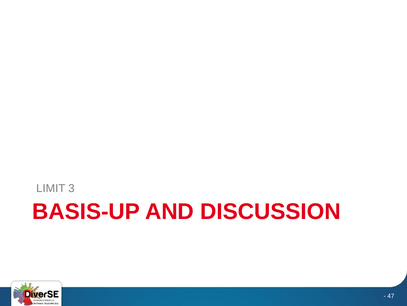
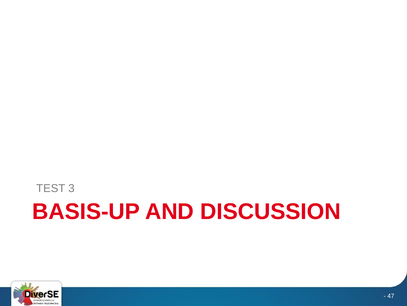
LIMIT: LIMIT -> TEST (51, 188)
